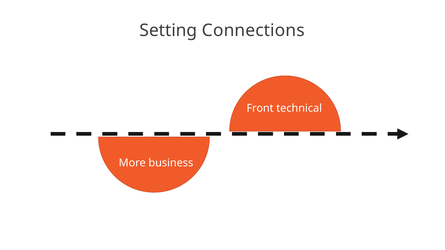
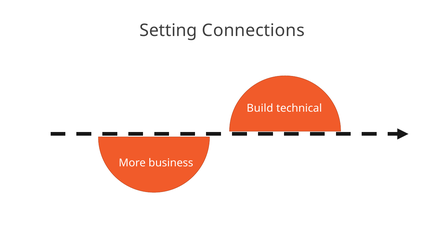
Front: Front -> Build (260, 108)
